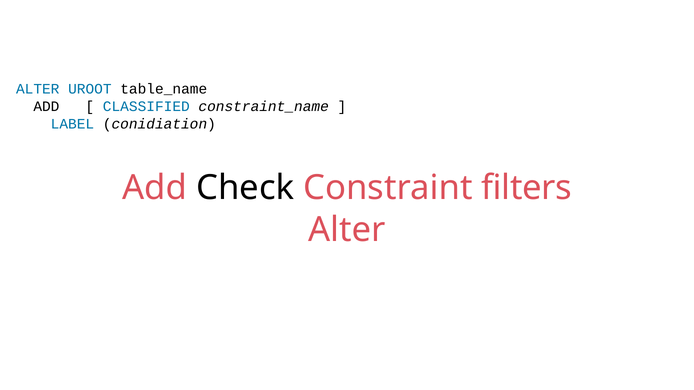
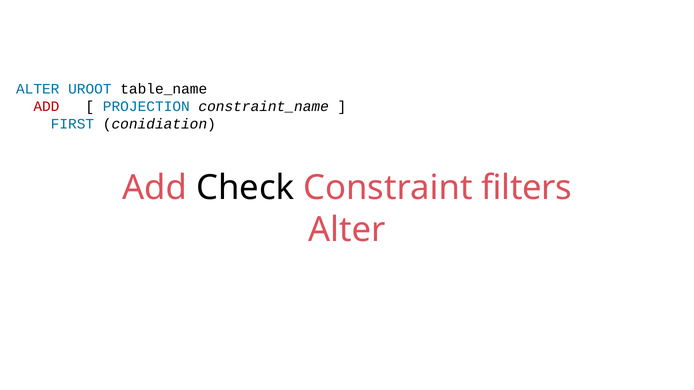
ADD colour: black -> red (46, 107)
CLASSIFIED: CLASSIFIED -> PROJECTION (146, 107)
LABEL: LABEL -> FIRST (72, 124)
